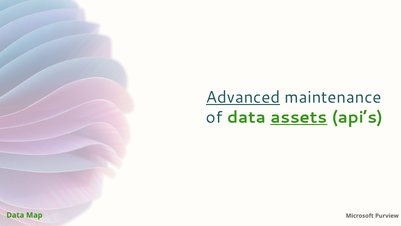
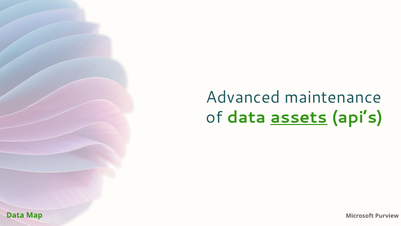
Advanced underline: present -> none (243, 97)
